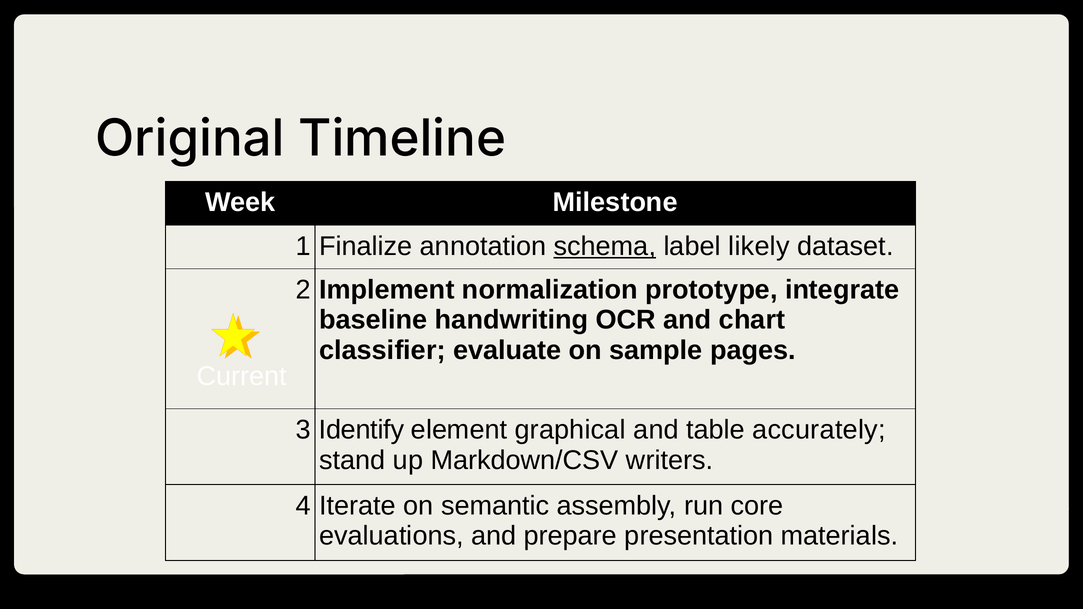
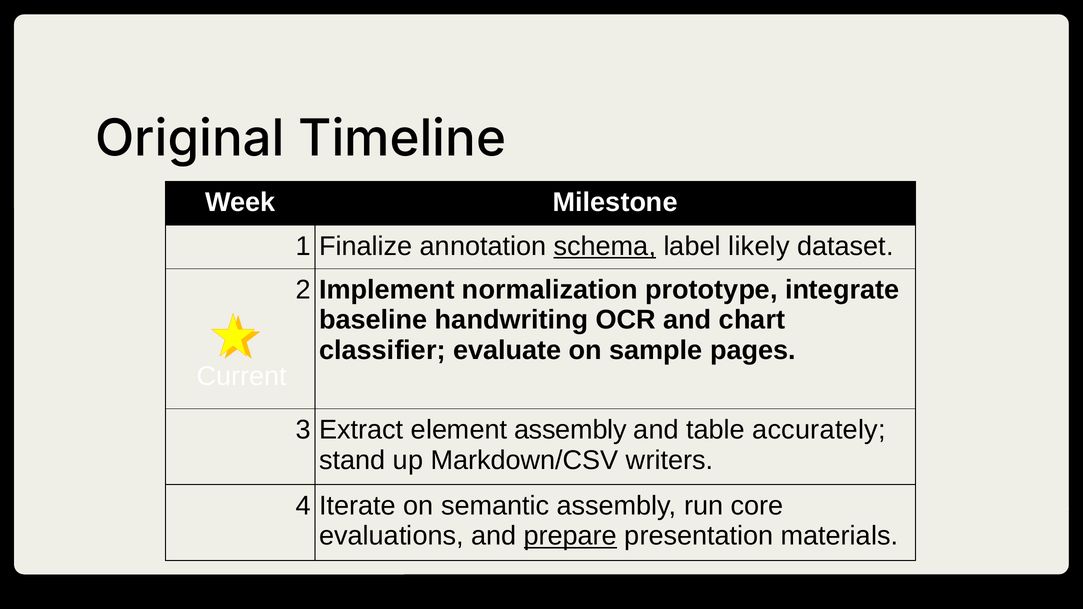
Identify: Identify -> Extract (361, 430)
element graphical: graphical -> assembly (570, 430)
prepare underline: none -> present (570, 536)
